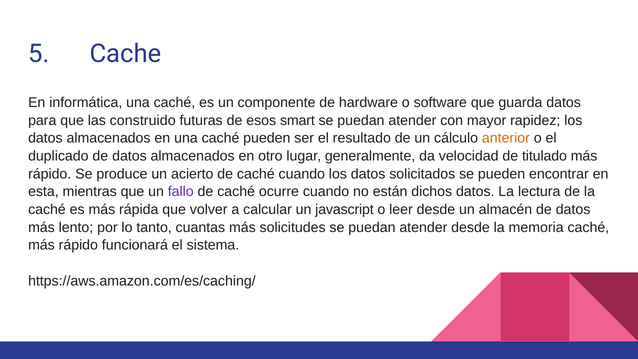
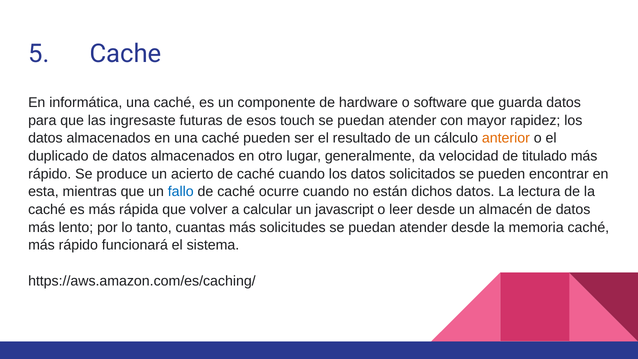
construido: construido -> ingresaste (143, 120)
smart: smart -> touch (297, 120)
fallo colour: purple -> blue (181, 192)
